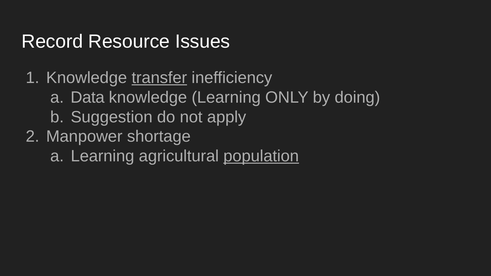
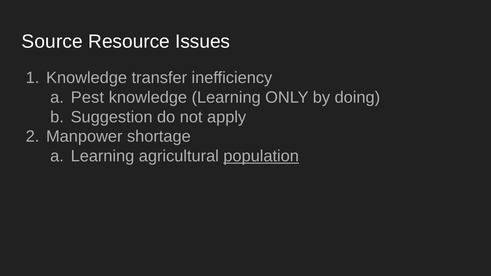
Record: Record -> Source (52, 42)
transfer underline: present -> none (159, 78)
Data: Data -> Pest (87, 97)
